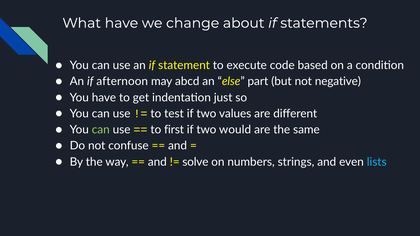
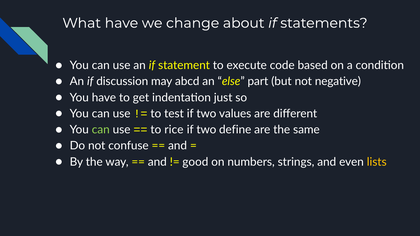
afternoon: afternoon -> discussion (122, 81)
first: first -> rice (174, 130)
would: would -> define (235, 130)
solve: solve -> good (195, 162)
lists colour: light blue -> yellow (377, 162)
